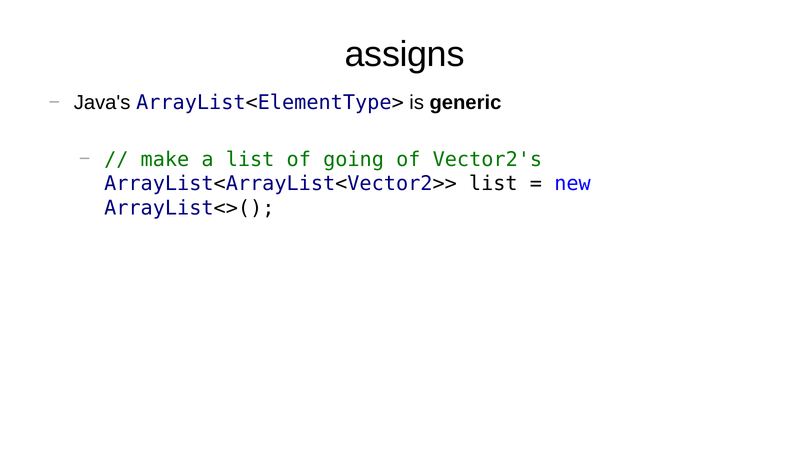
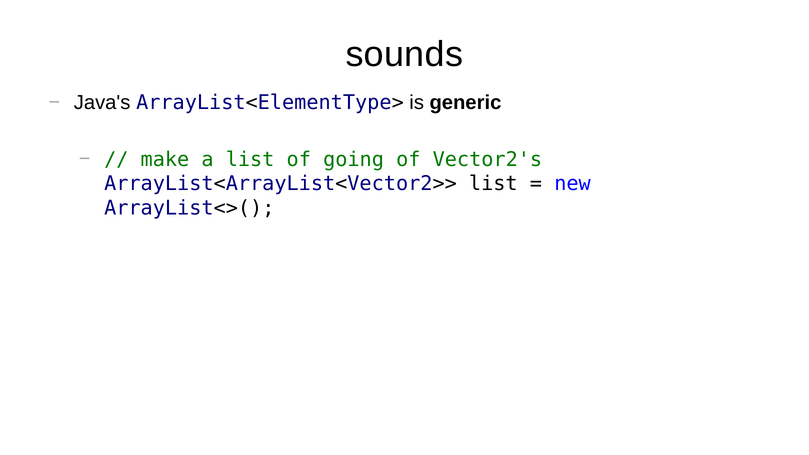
assigns: assigns -> sounds (404, 55)
